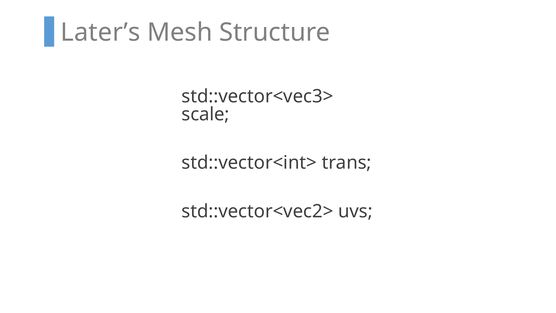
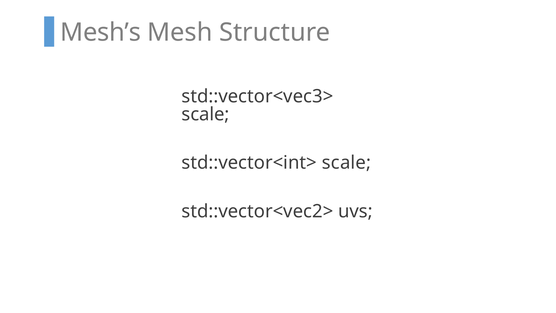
Later’s: Later’s -> Mesh’s (101, 32)
std::vector<int> trans: trans -> scale (347, 163)
